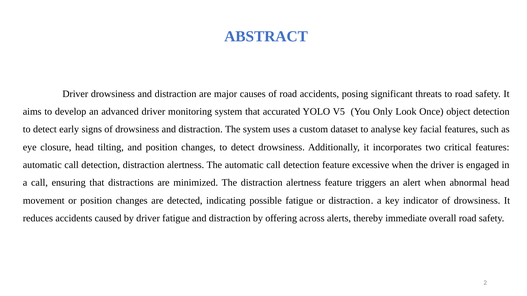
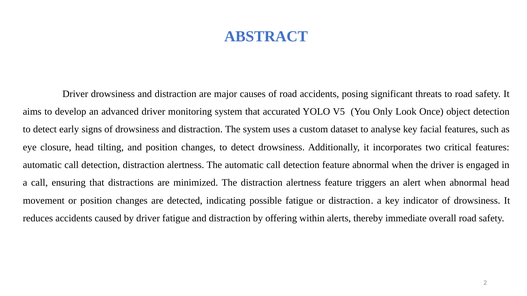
feature excessive: excessive -> abnormal (371, 165)
across: across -> within (312, 219)
